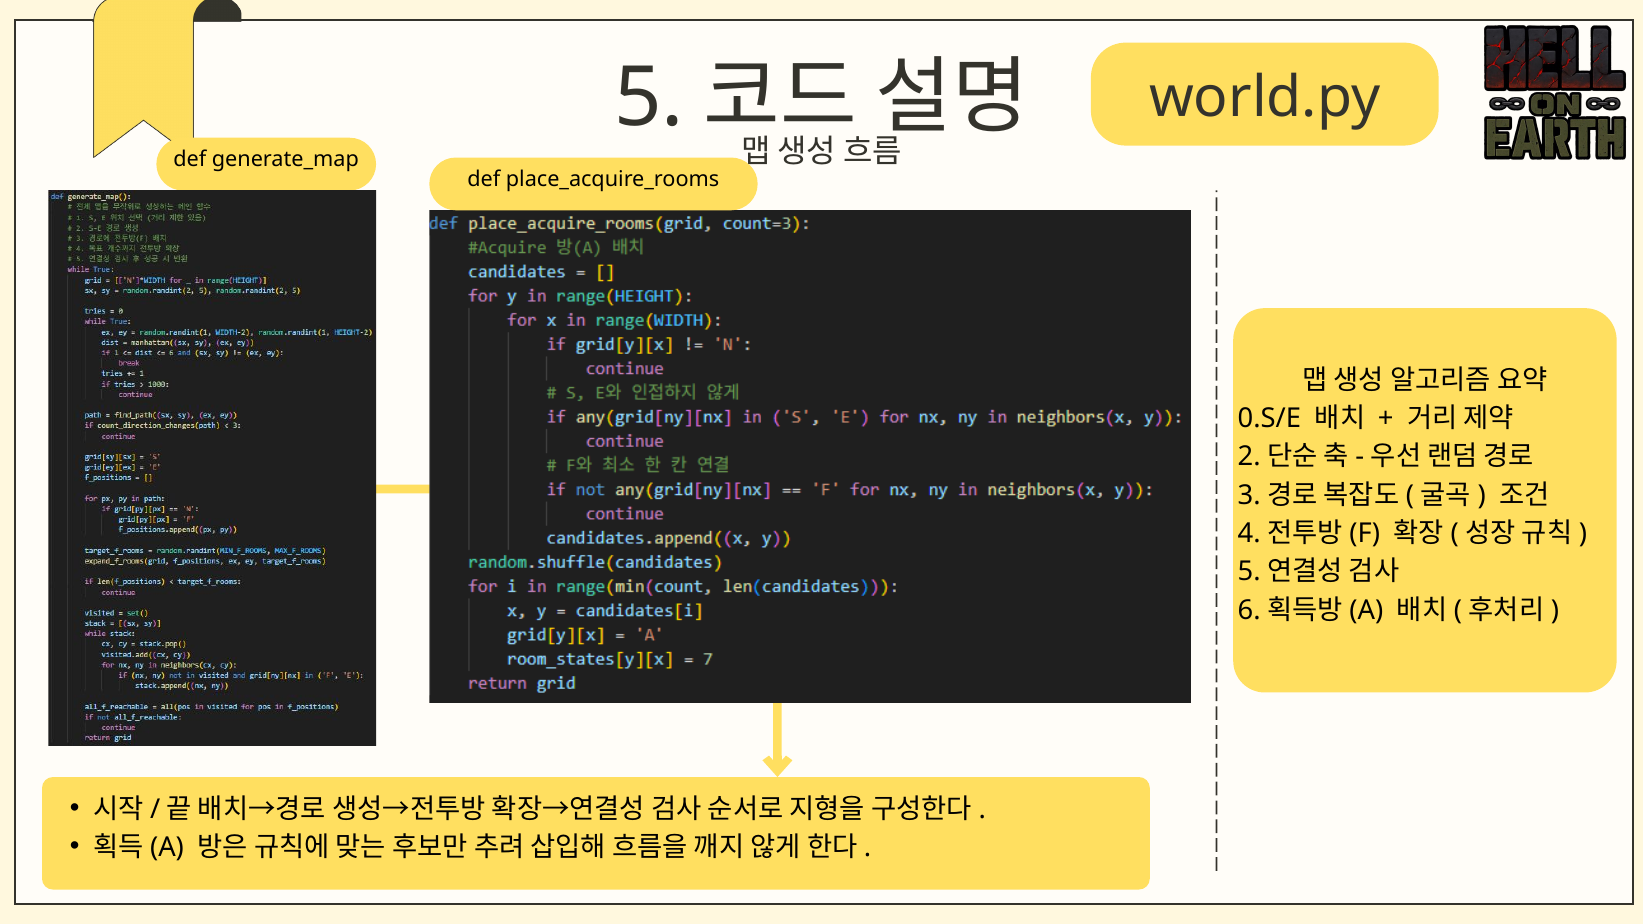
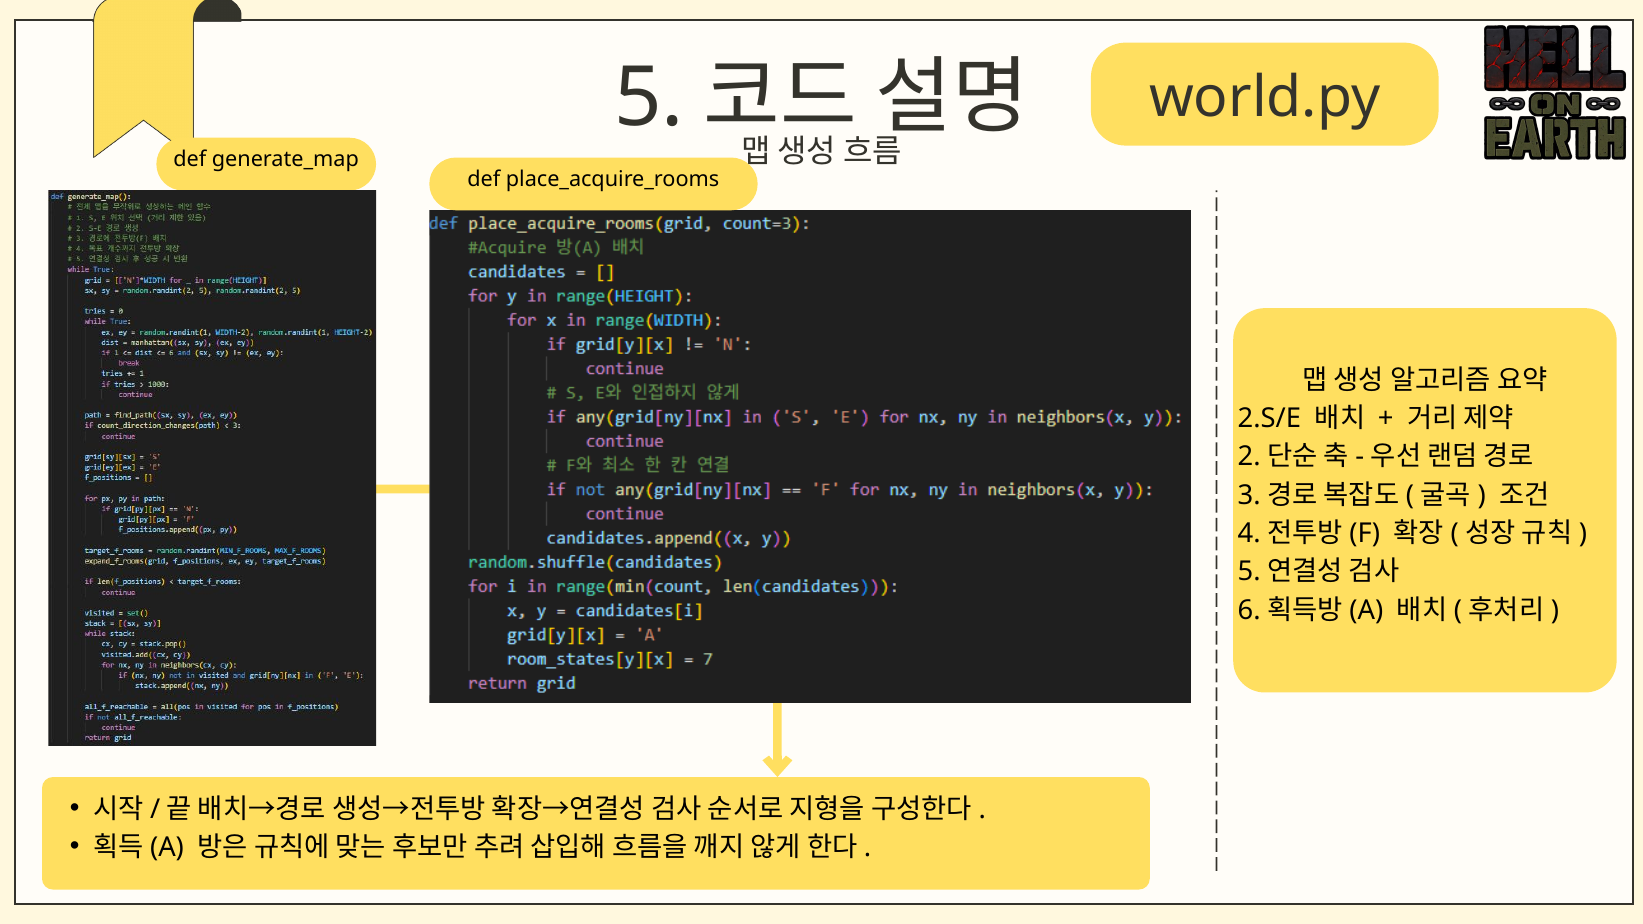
0.S/E: 0.S/E -> 2.S/E (1269, 419)
